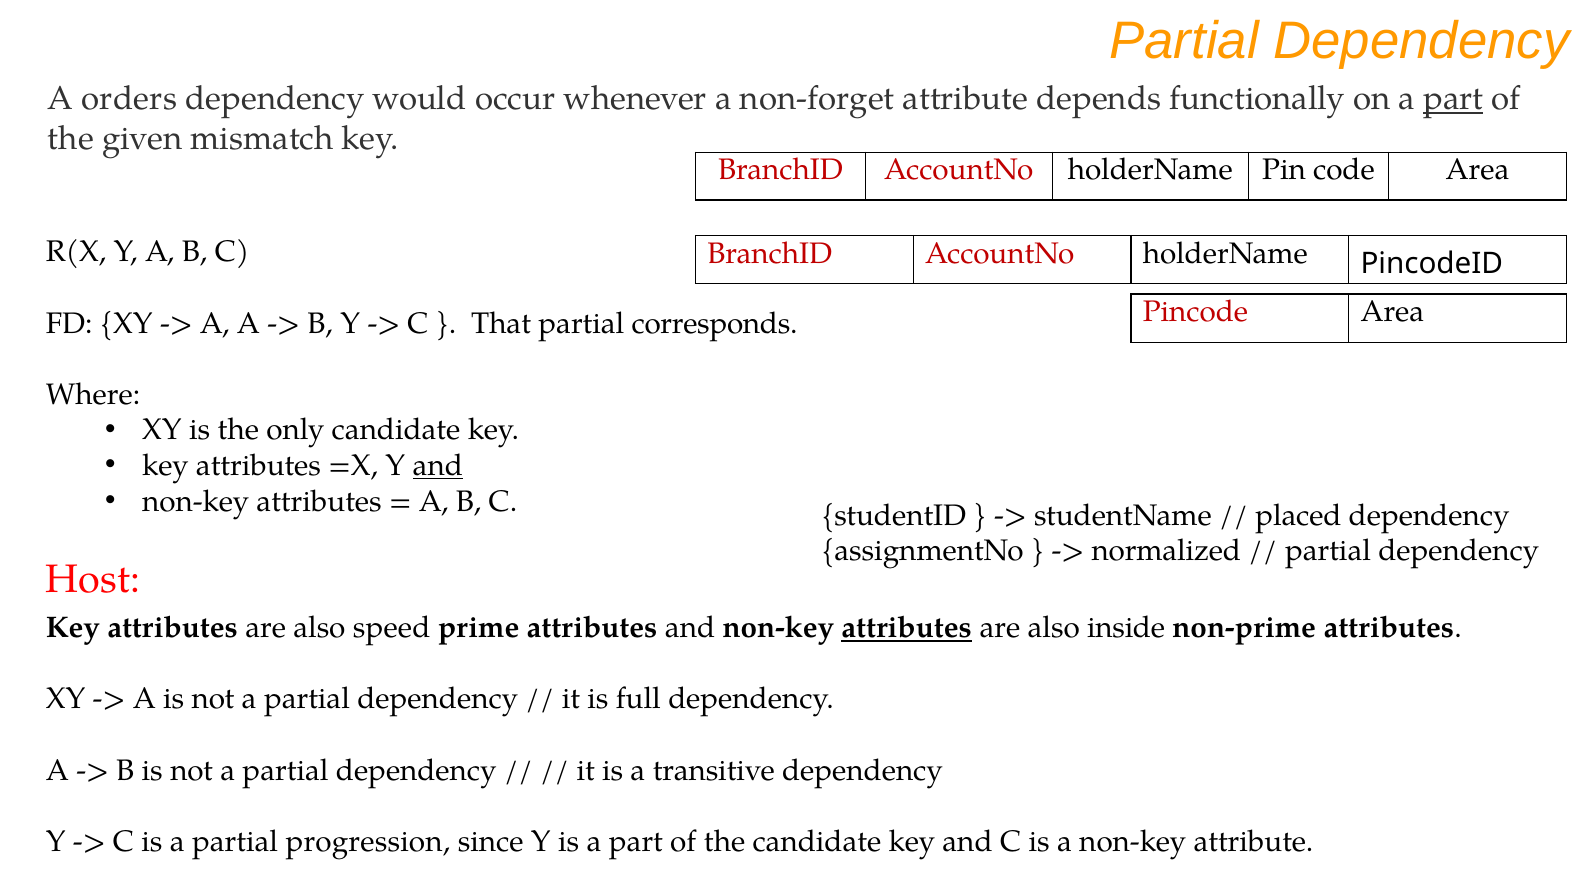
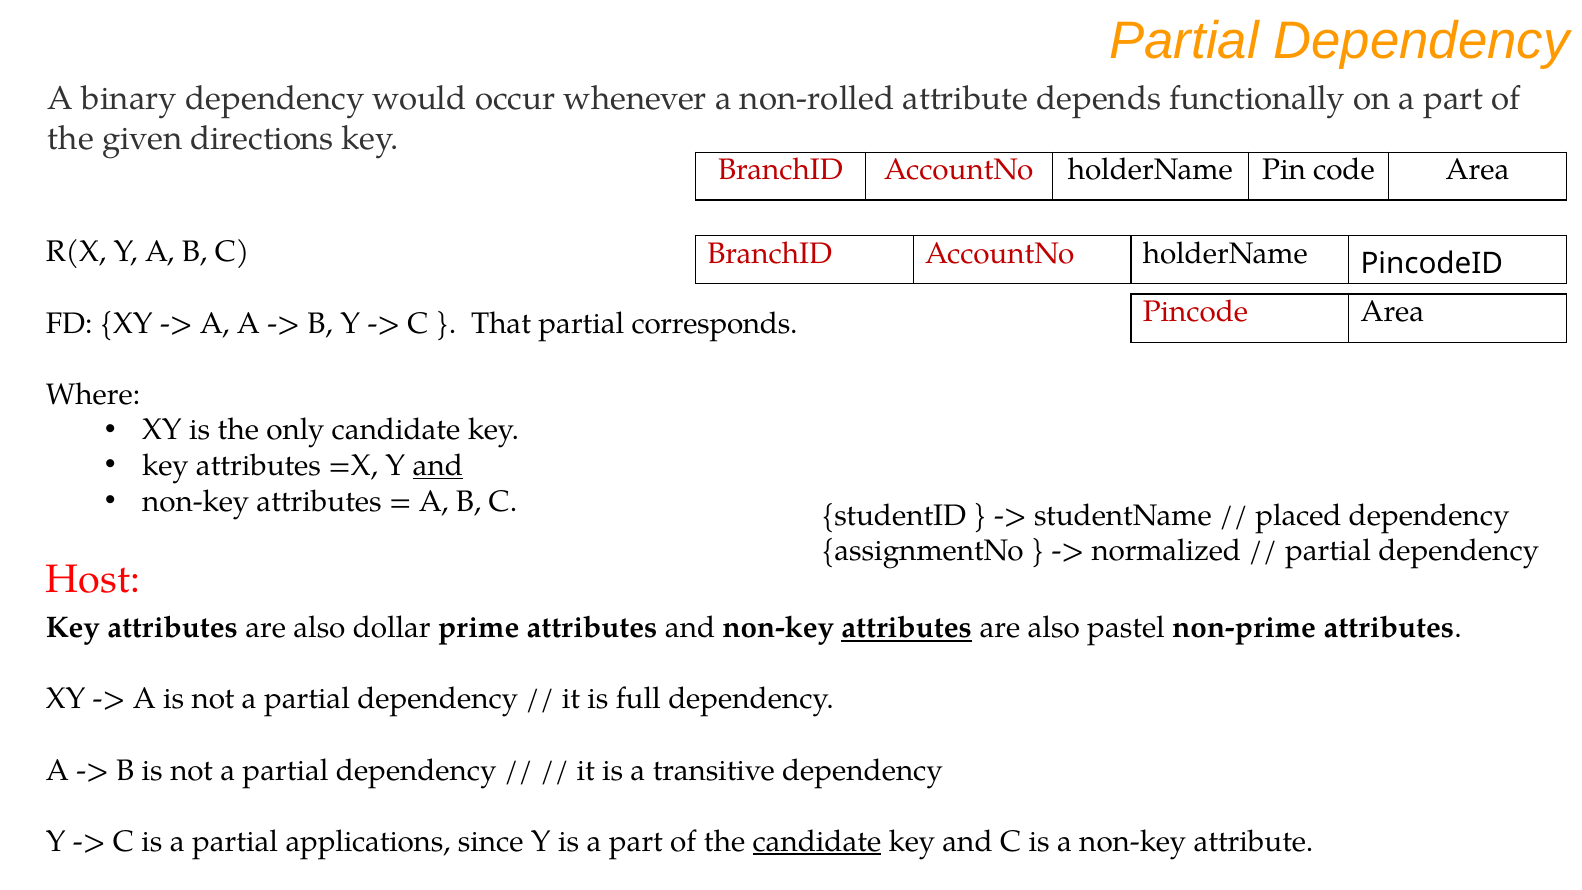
orders: orders -> binary (129, 99)
non-forget: non-forget -> non-rolled (817, 99)
part underline: present -> none (1453, 99)
mismatch: mismatch -> directions (262, 139)
speed: speed -> dollar (392, 628)
inside: inside -> pastel (1126, 628)
progression: progression -> applications (368, 841)
candidate underline: none -> present (817, 841)
